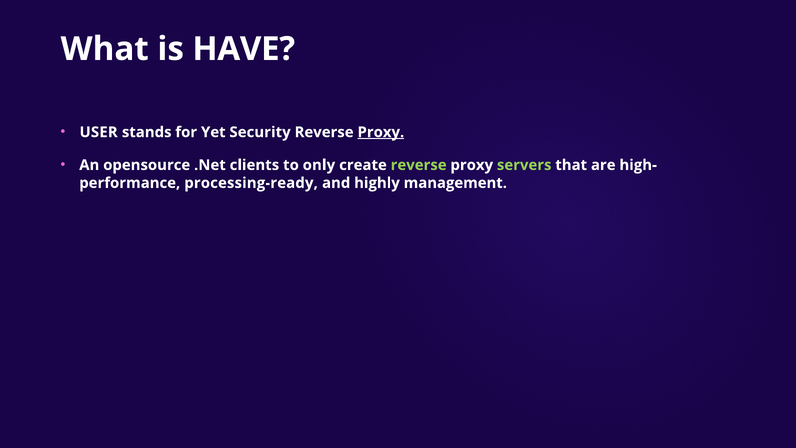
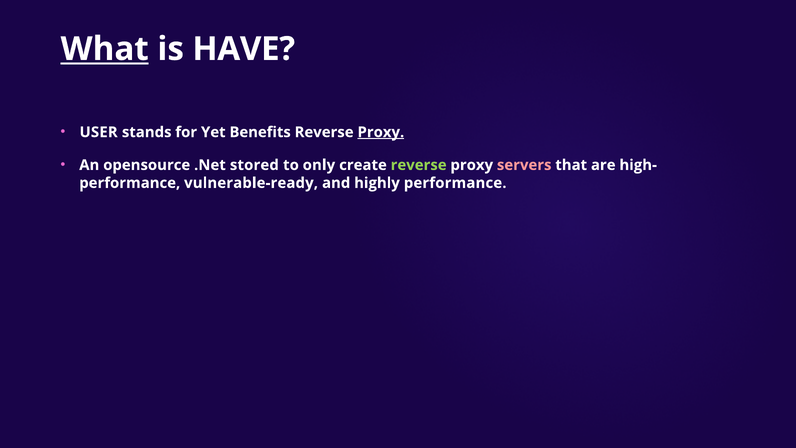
What underline: none -> present (105, 49)
Security: Security -> Benefits (260, 132)
clients: clients -> stored (254, 165)
servers colour: light green -> pink (524, 165)
processing-ready: processing-ready -> vulnerable-ready (251, 183)
highly management: management -> performance (455, 183)
